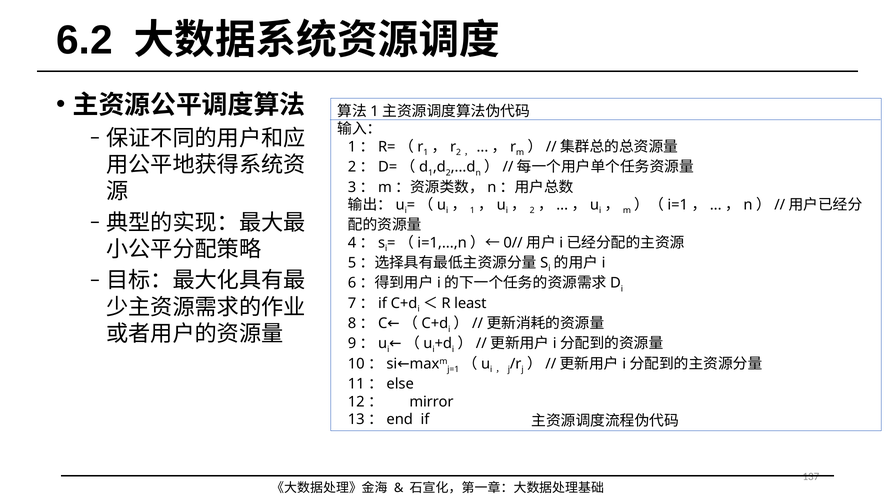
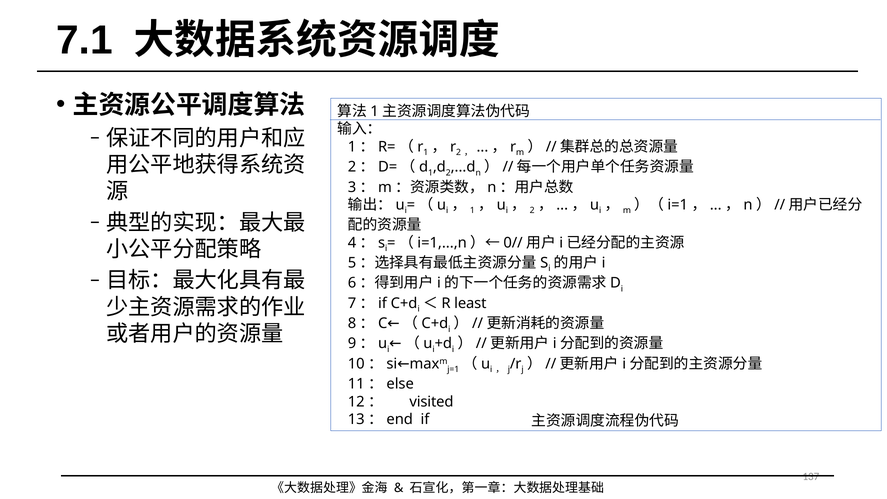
6.2: 6.2 -> 7.1 (84, 40)
mirror: mirror -> visited (431, 402)
